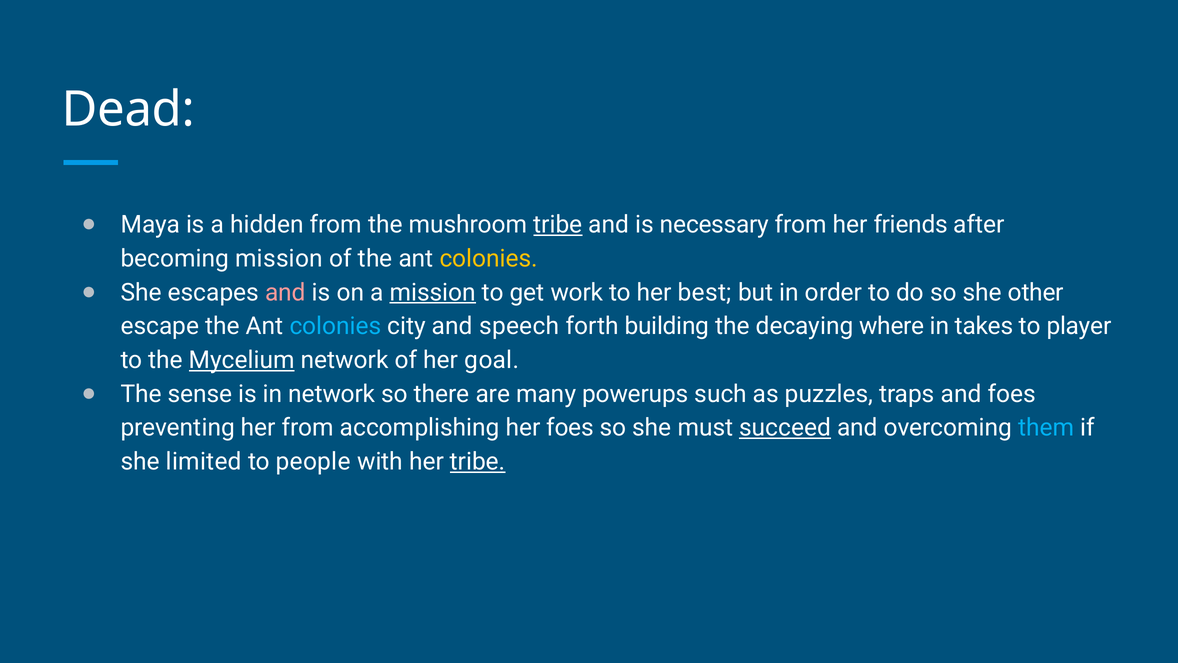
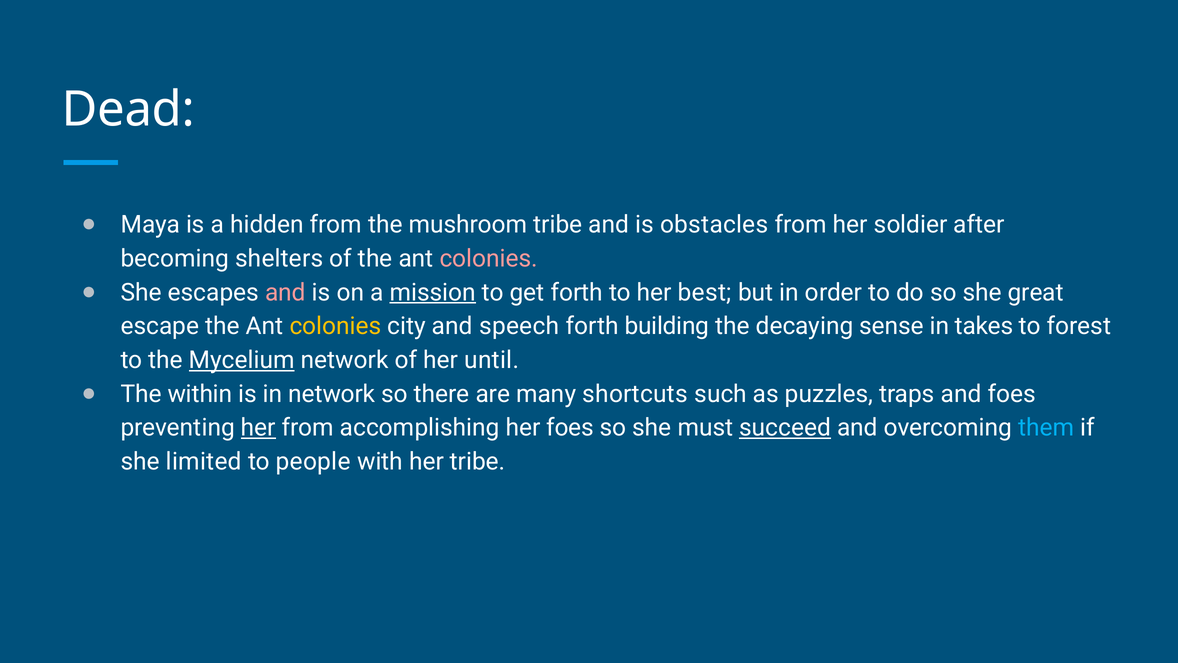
tribe underline: present -> none (558, 225)
necessary: necessary -> obstacles (714, 225)
friends: friends -> soldier (911, 225)
becoming mission: mission -> shelters (279, 258)
colonies colour: yellow -> pink (489, 258)
get work: work -> forth (577, 292)
other: other -> great (1036, 292)
colonies colour: light blue -> yellow (335, 326)
where: where -> sense (892, 326)
player: player -> forest (1079, 326)
goal: goal -> until (492, 360)
sense: sense -> within (200, 394)
powerups: powerups -> shortcuts (635, 394)
her underline: none -> present (258, 428)
tribe underline: present -> none (478, 462)
